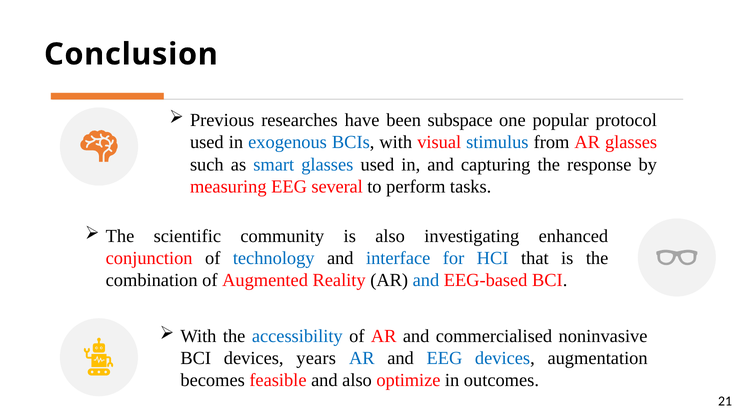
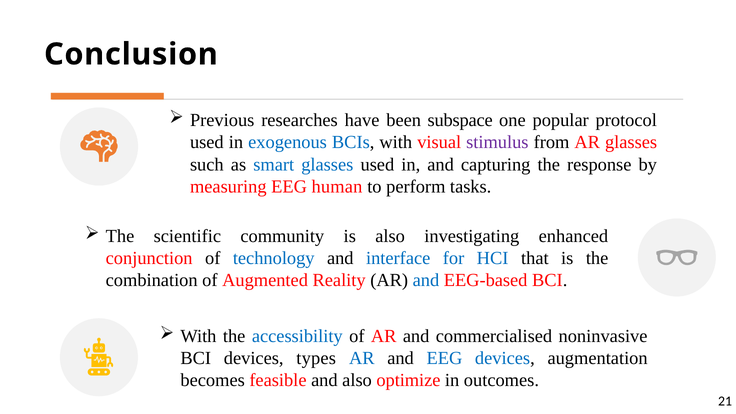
stimulus colour: blue -> purple (497, 142)
several: several -> human (337, 187)
years: years -> types (316, 358)
